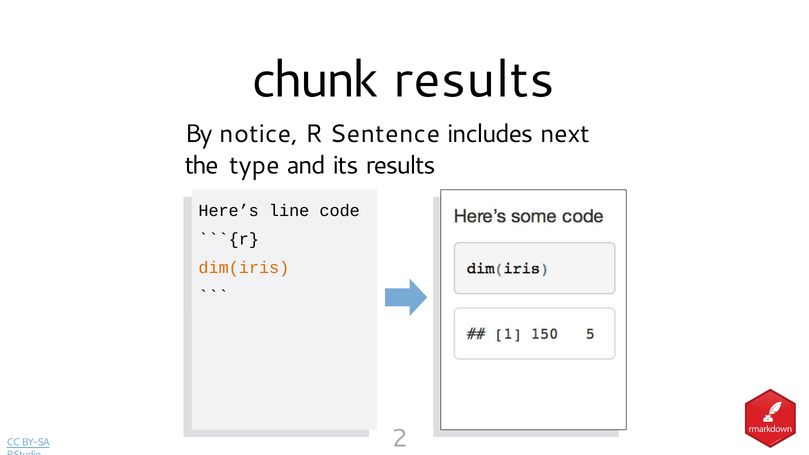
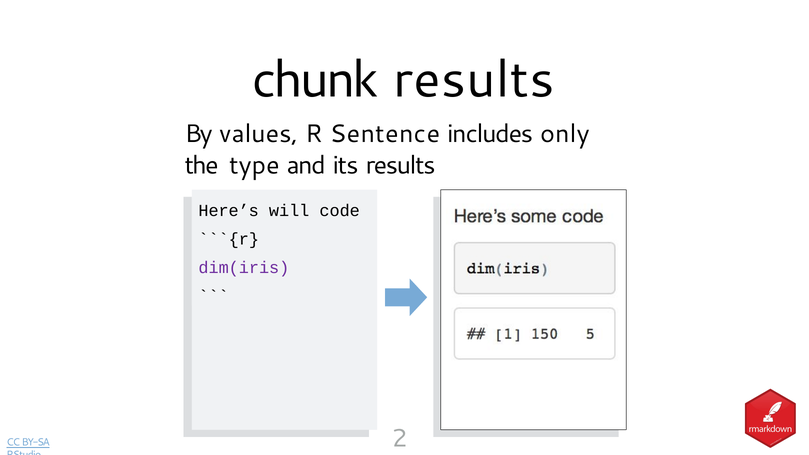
notice: notice -> values (259, 134)
next: next -> only (565, 134)
line: line -> will (289, 211)
dim(iris colour: orange -> purple (244, 268)
